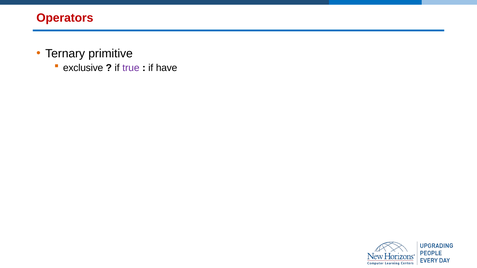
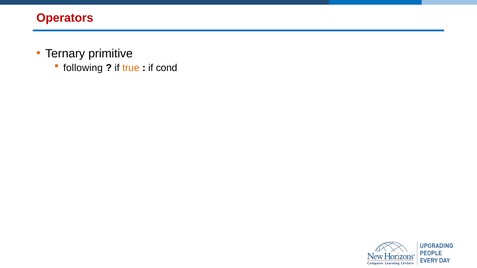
exclusive: exclusive -> following (83, 68)
true colour: purple -> orange (131, 68)
have: have -> cond (167, 68)
